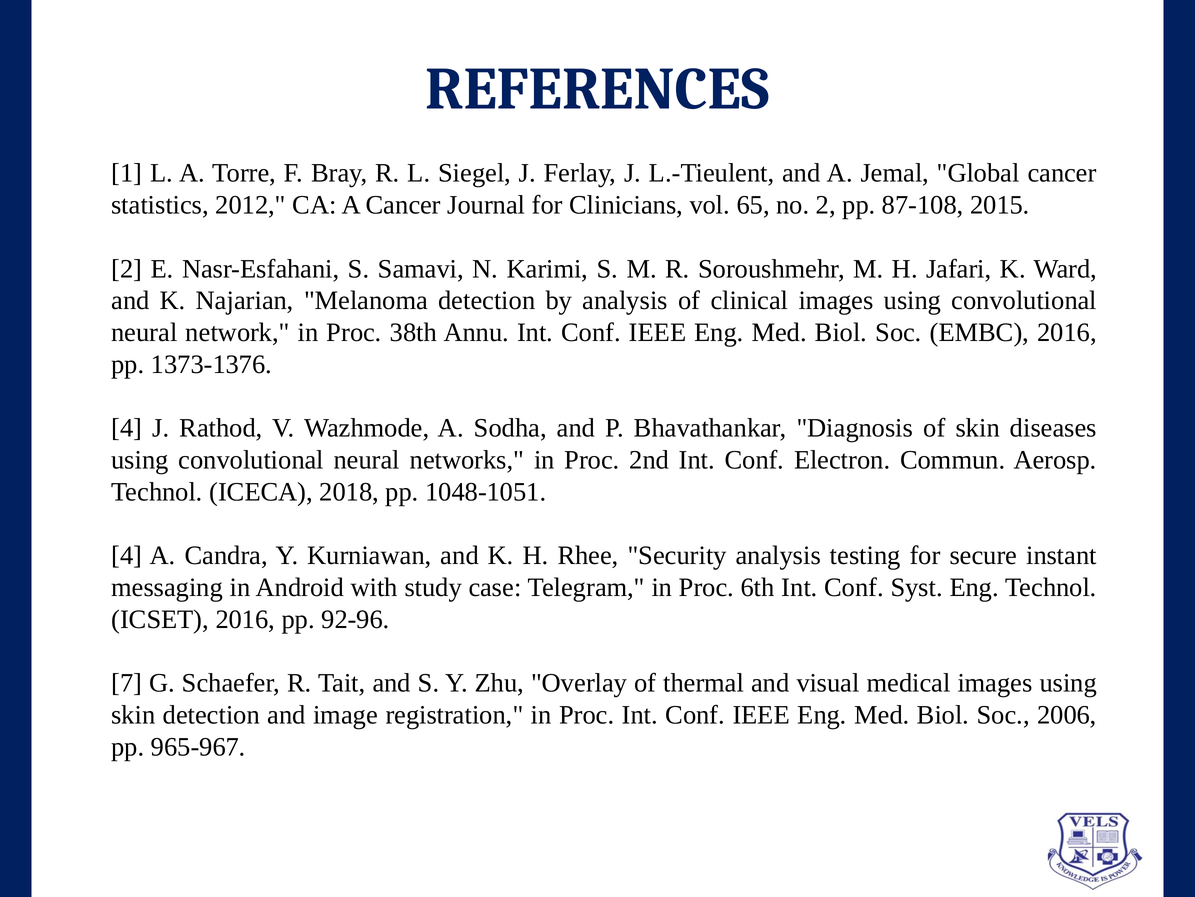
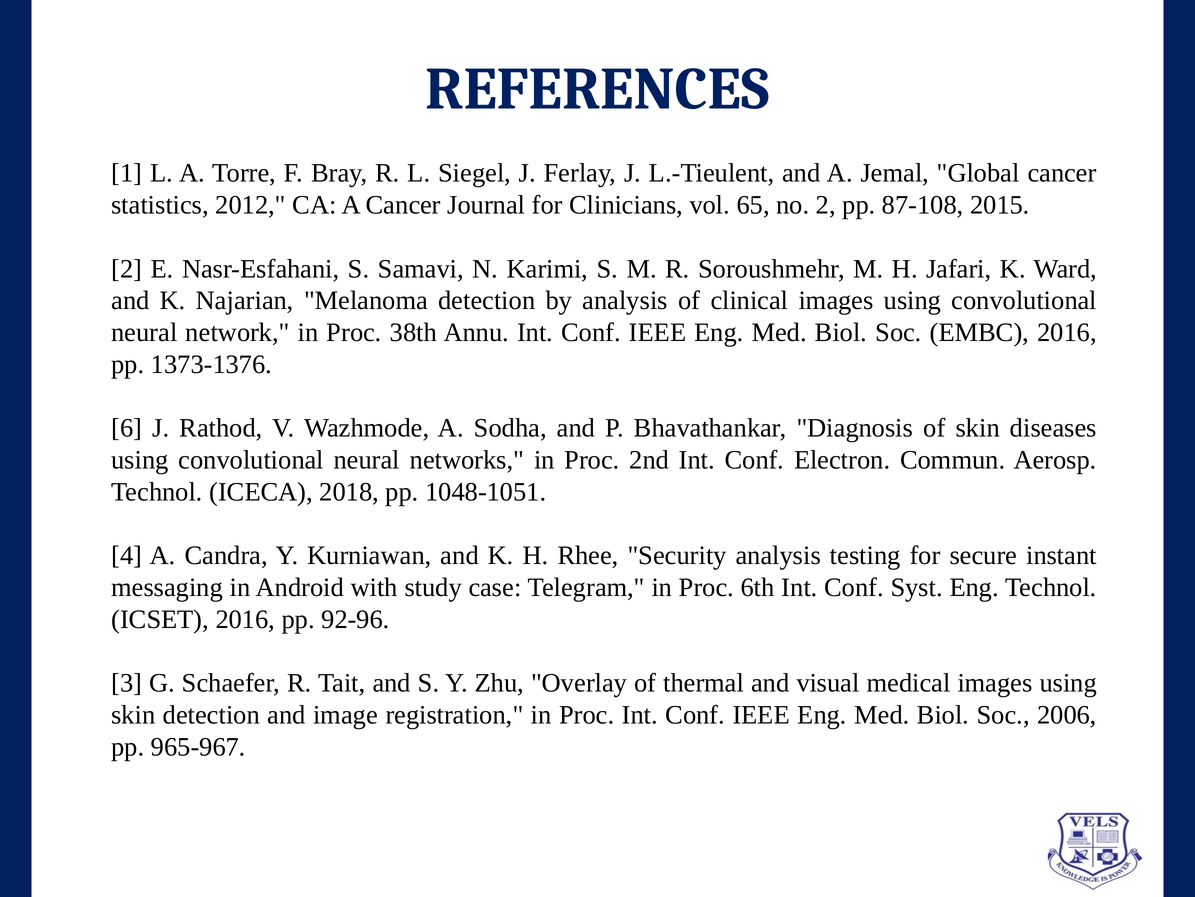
4: 4 -> 6 (127, 428)
7: 7 -> 3 (127, 683)
